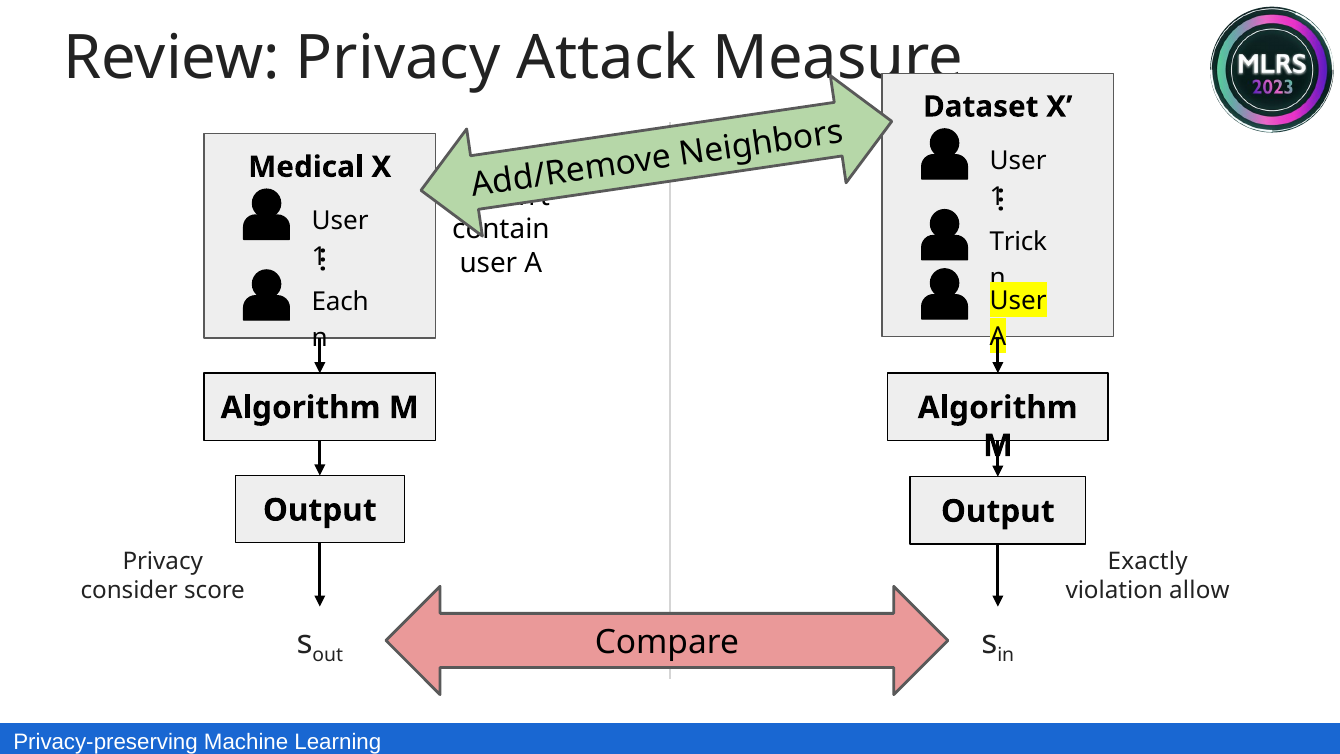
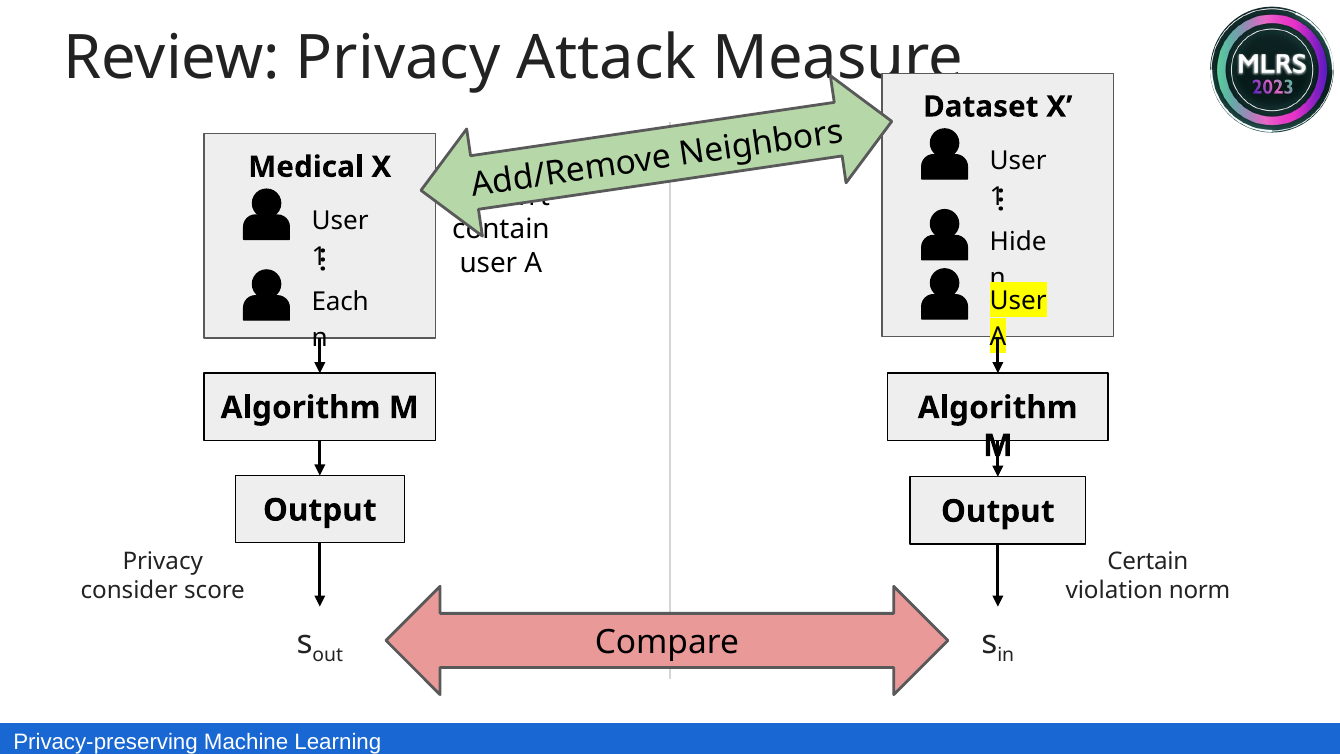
Trick: Trick -> Hide (1018, 242)
Exactly: Exactly -> Certain (1148, 561)
allow: allow -> norm (1200, 590)
